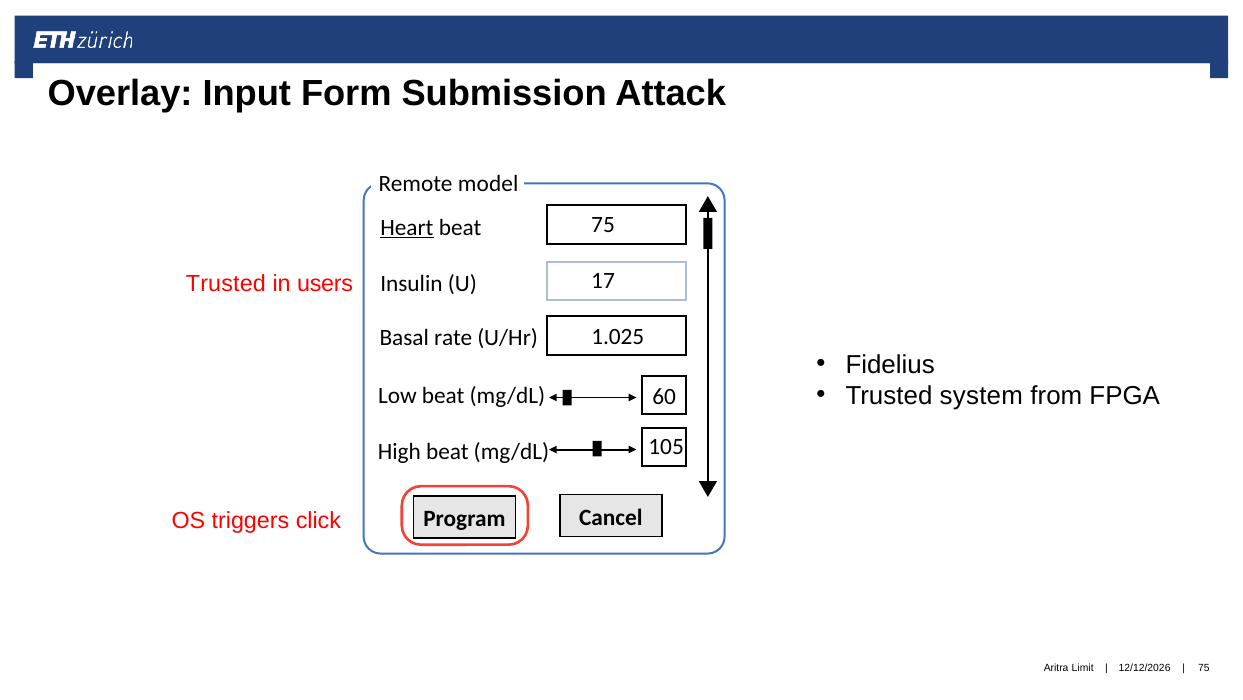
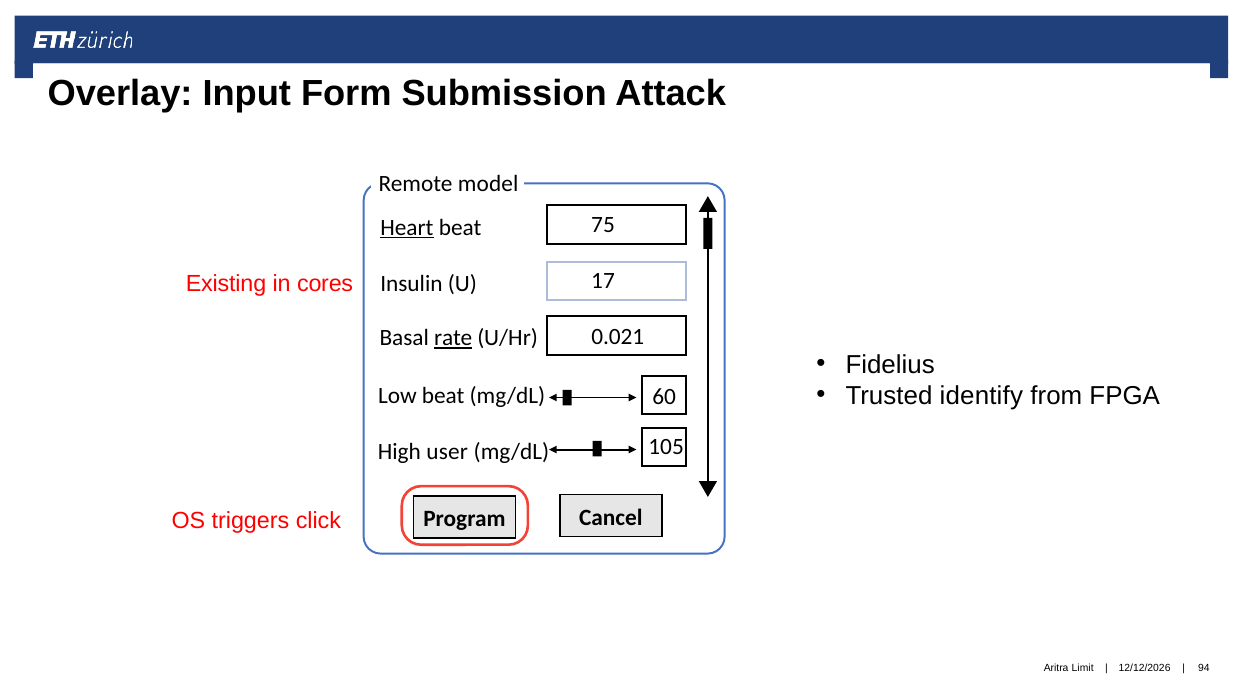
Trusted: Trusted -> Existing (226, 283)
users: users -> cores (325, 283)
1.025: 1.025 -> 0.021 (618, 336)
rate underline: none -> present (453, 338)
system: system -> identify (981, 395)
High beat: beat -> user (447, 452)
75: 75 -> 94 (1204, 668)
